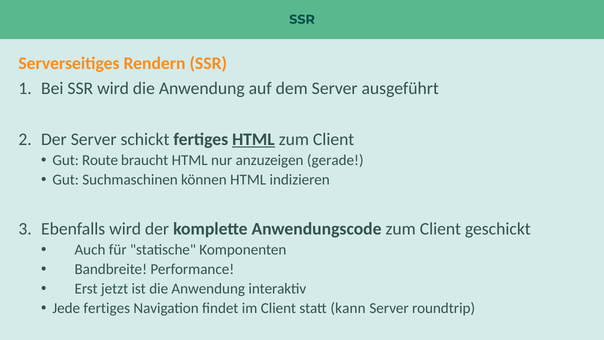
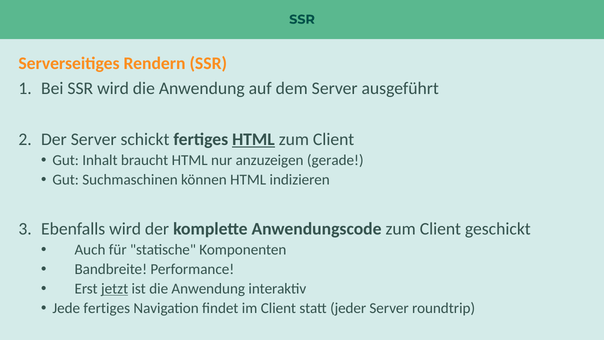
Route: Route -> Inhalt (100, 160)
jetzt underline: none -> present (115, 289)
kann: kann -> jeder (348, 308)
